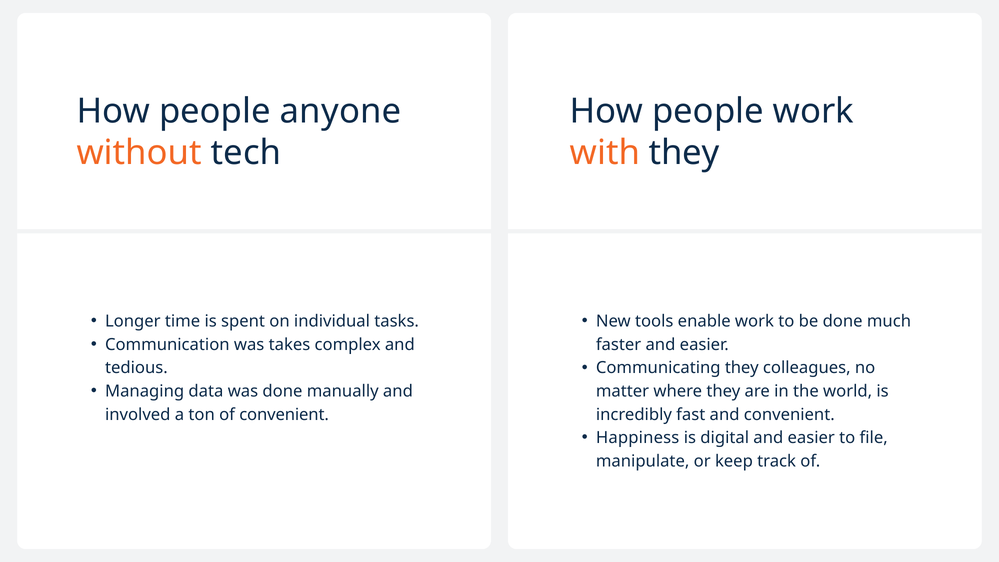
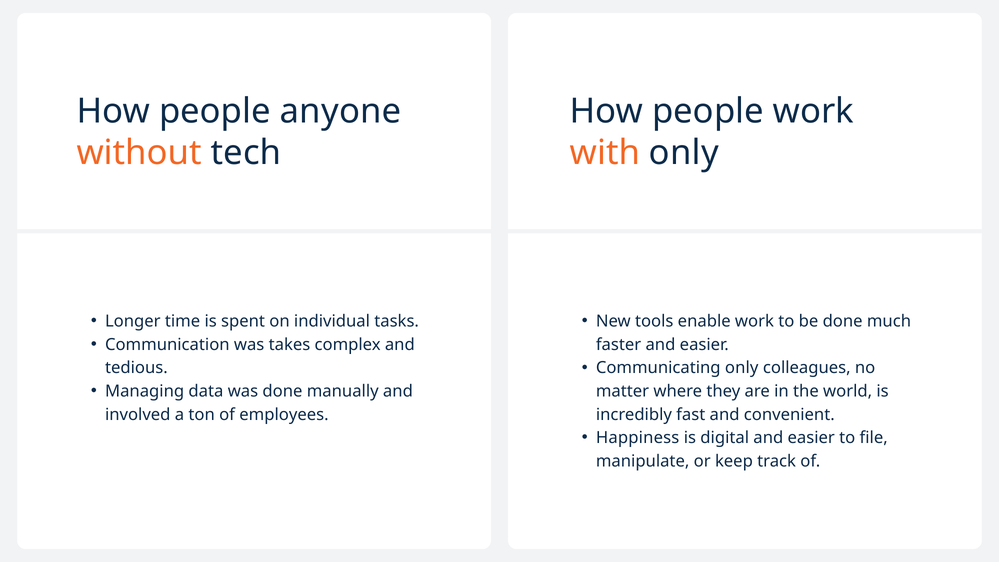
with they: they -> only (684, 153)
Communicating they: they -> only (742, 368)
of convenient: convenient -> employees (284, 415)
